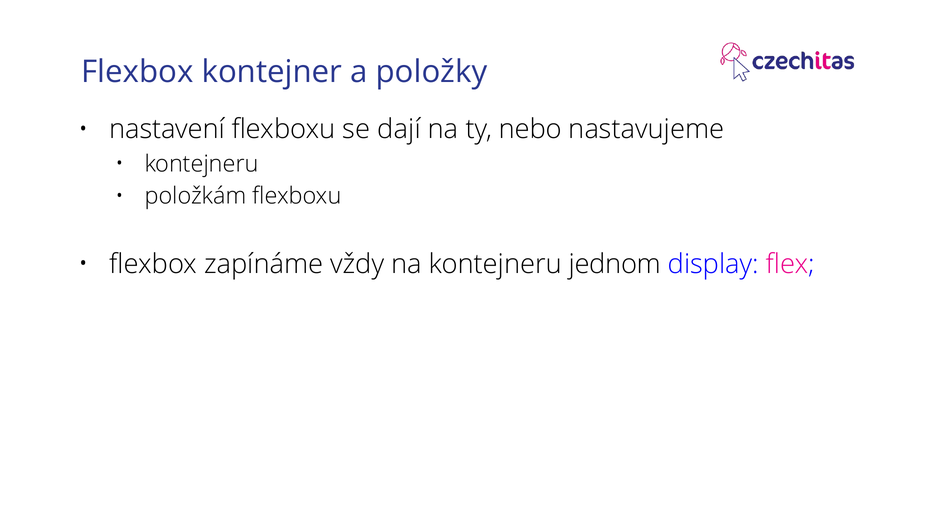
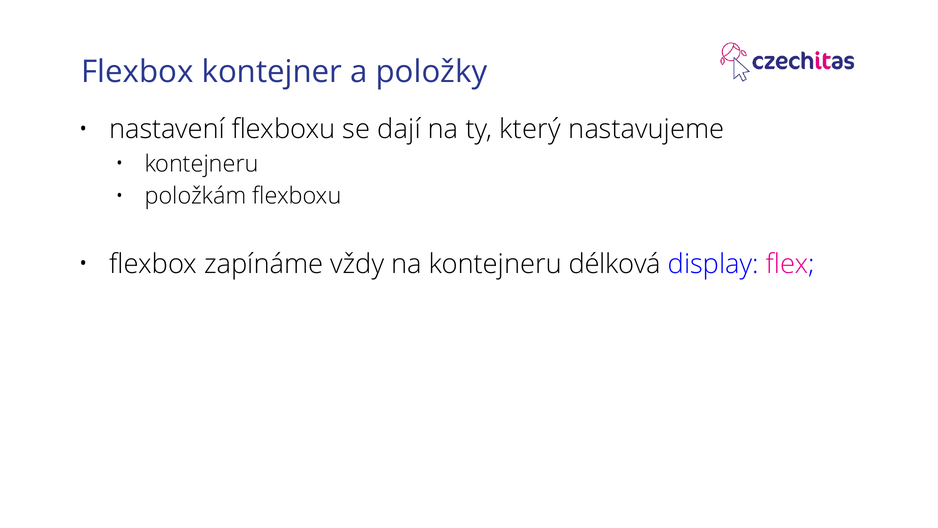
nebo: nebo -> který (530, 129)
jednom: jednom -> délková (615, 264)
